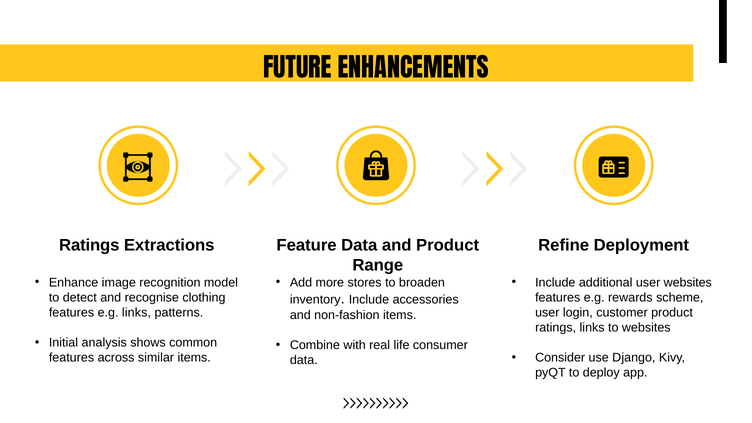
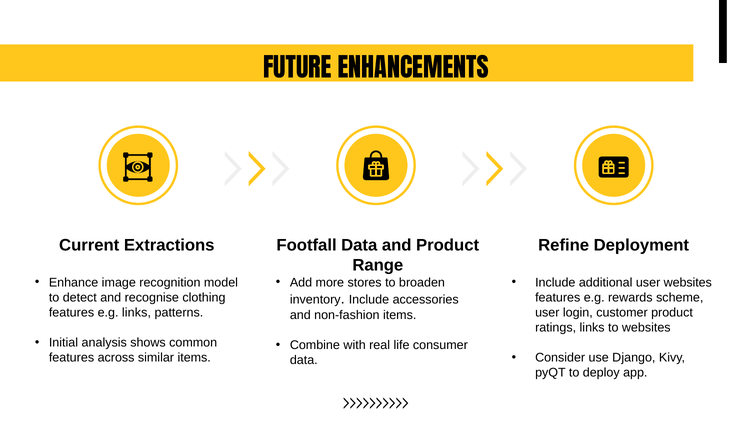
Ratings: Ratings -> Current (89, 245)
Feature: Feature -> Footfall (307, 245)
